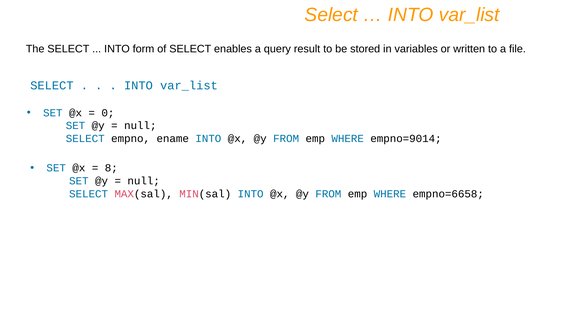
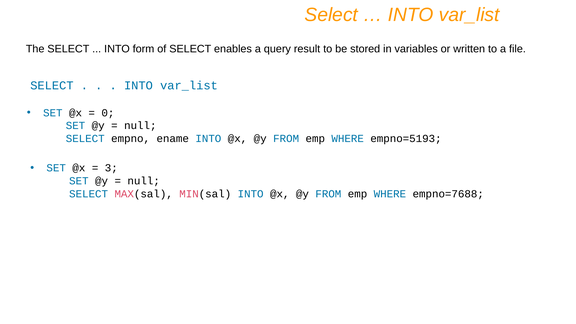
empno=9014: empno=9014 -> empno=5193 (406, 139)
8: 8 -> 3 (111, 168)
empno=6658: empno=6658 -> empno=7688 (448, 194)
